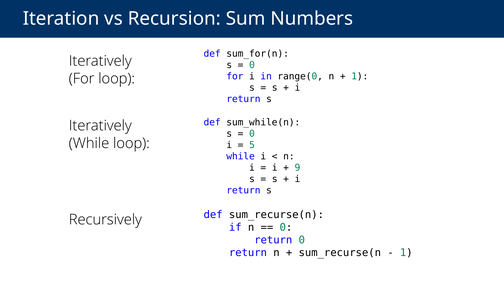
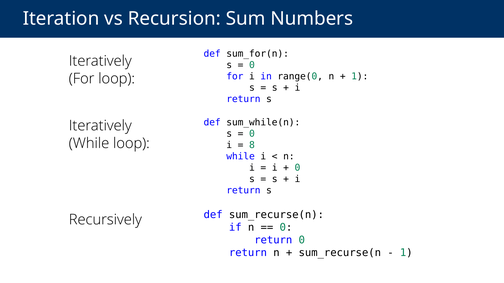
5: 5 -> 8 (252, 145)
9: 9 -> 0 (297, 168)
